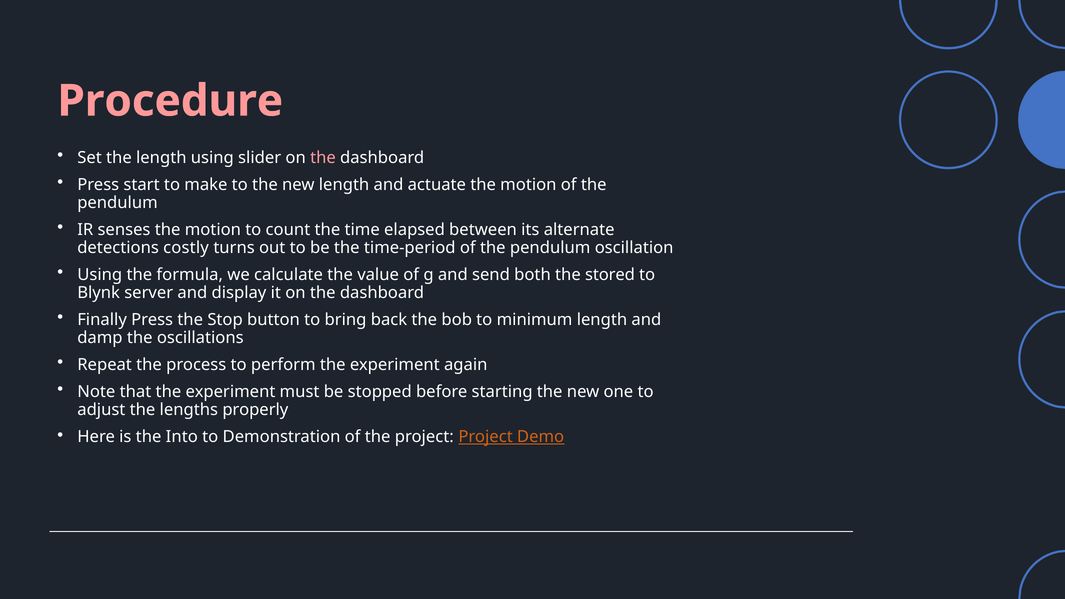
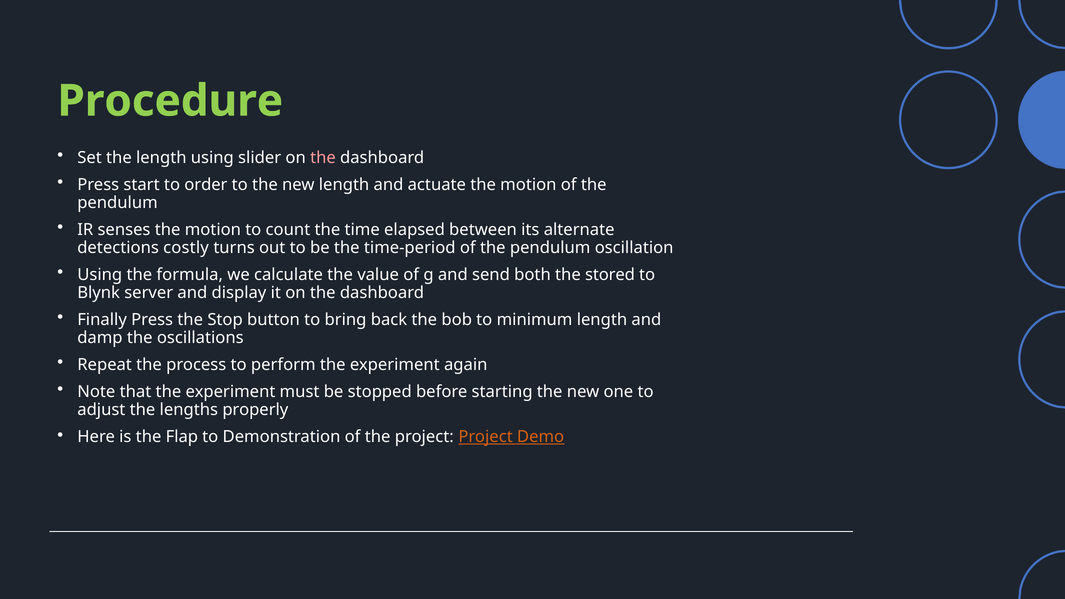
Procedure colour: pink -> light green (170, 101)
make: make -> order (206, 185)
Into: Into -> Flap (182, 437)
